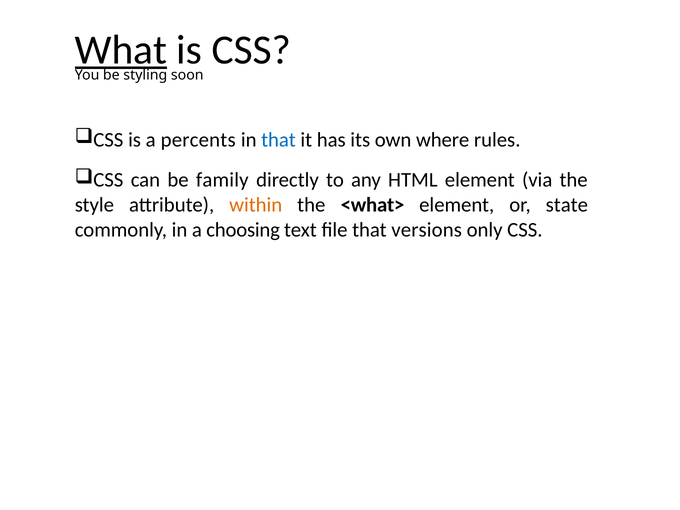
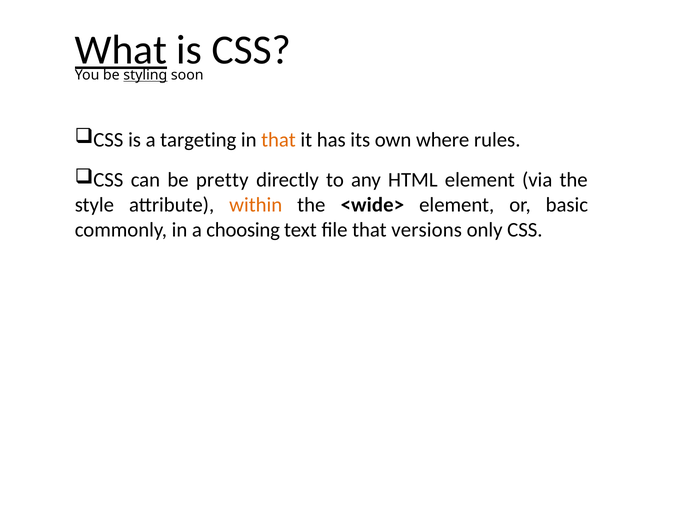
styling underline: none -> present (145, 75)
percents: percents -> targeting (198, 140)
that colour: blue -> orange (279, 140)
family: family -> pretty (222, 180)
<what>: <what> -> <wide> (372, 205)
state: state -> basic (567, 205)
